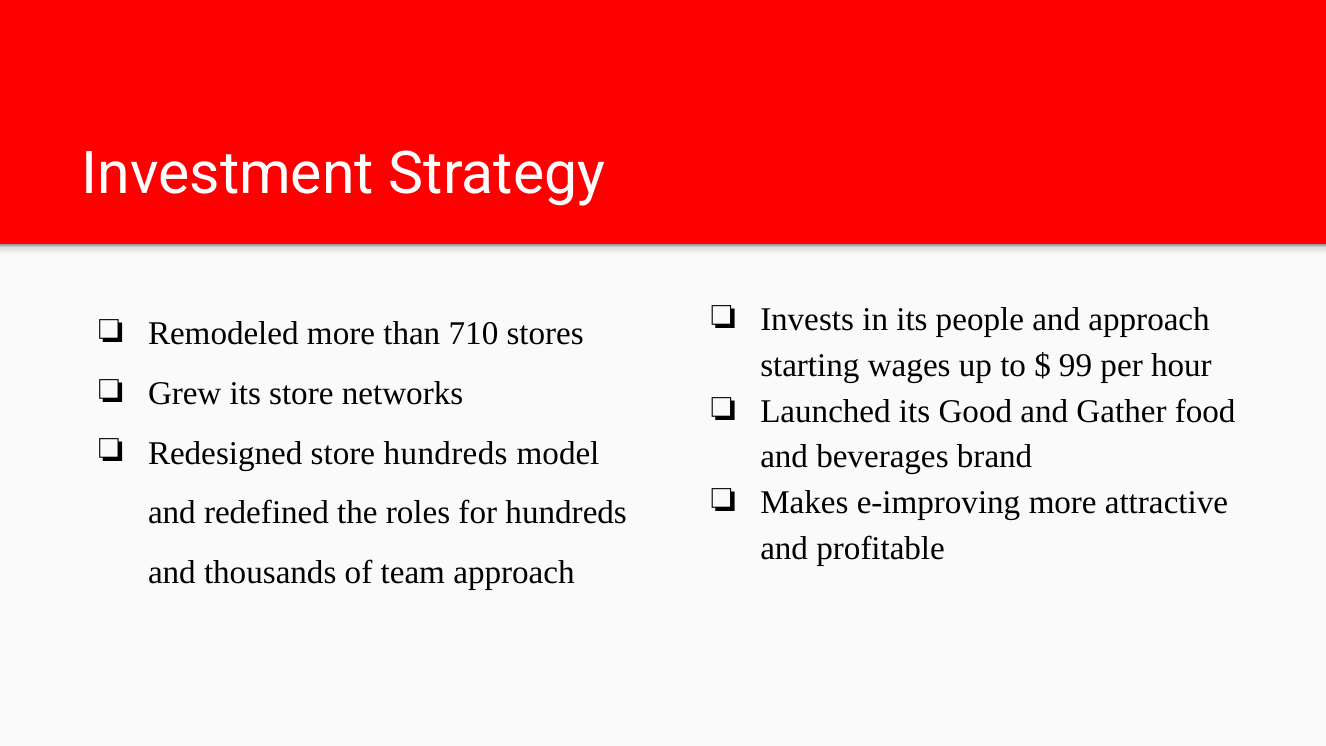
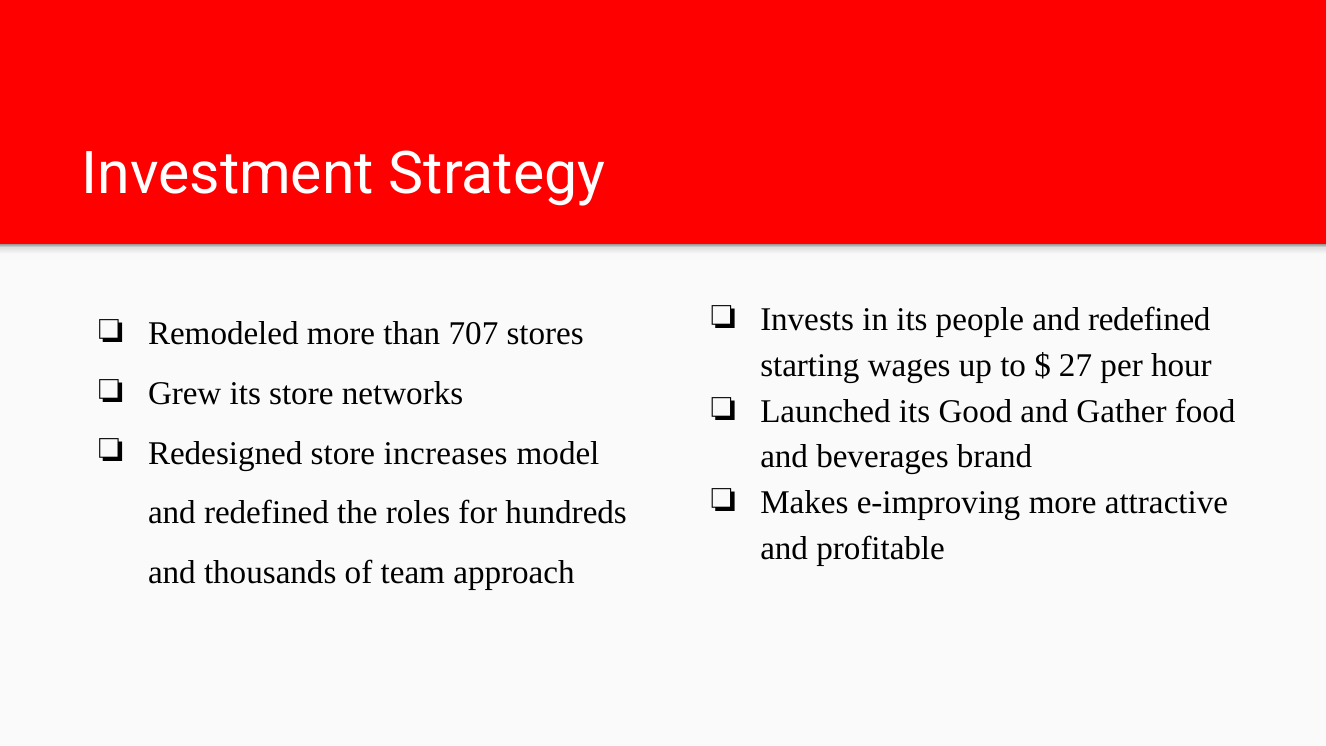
people and approach: approach -> redefined (1149, 320)
710: 710 -> 707 (474, 334)
99: 99 -> 27 (1076, 365)
store hundreds: hundreds -> increases (446, 453)
